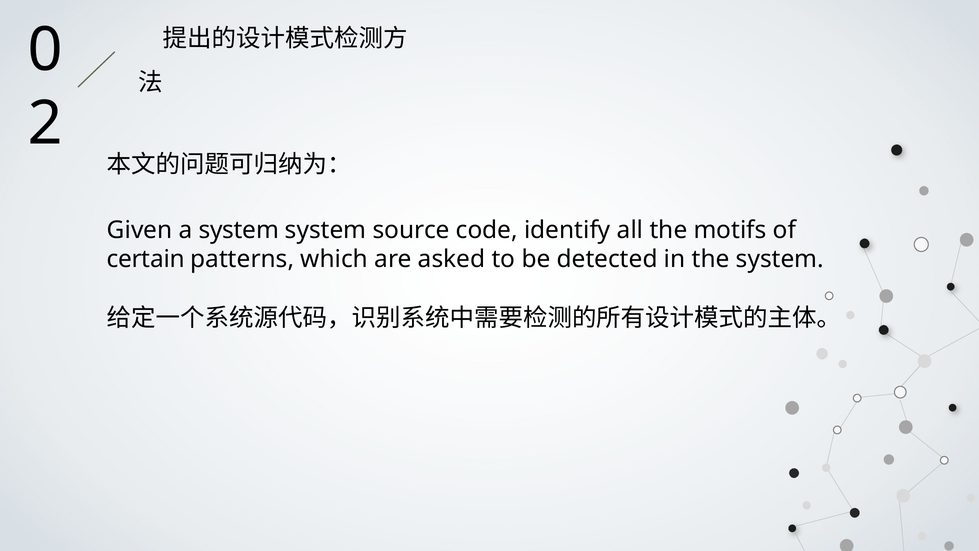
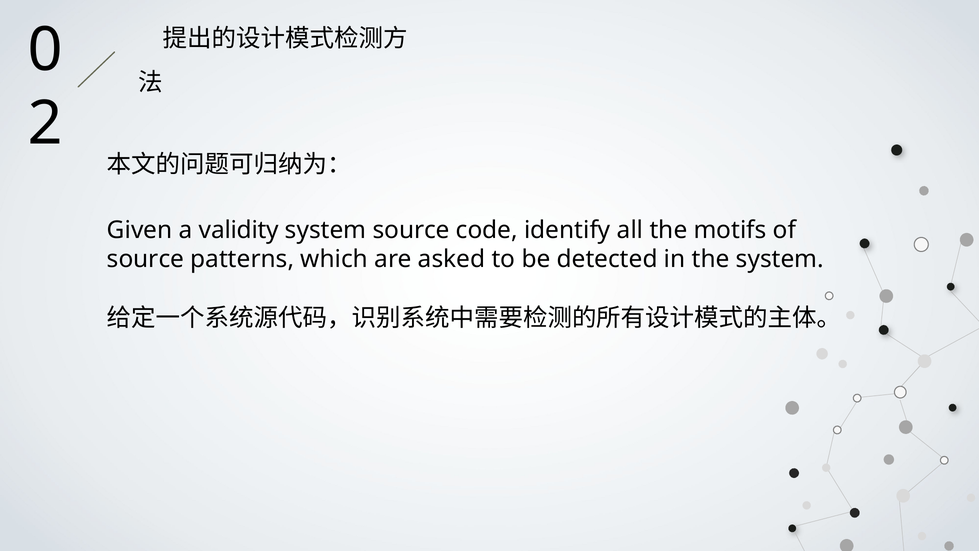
a system: system -> validity (239, 230)
certain: certain -> source (146, 259)
